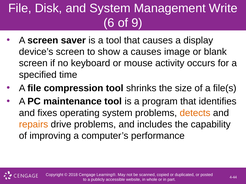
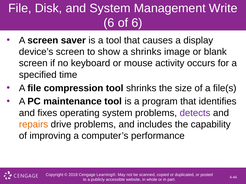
of 9: 9 -> 6 (137, 23)
a causes: causes -> shrinks (146, 52)
detects colour: orange -> purple (195, 113)
